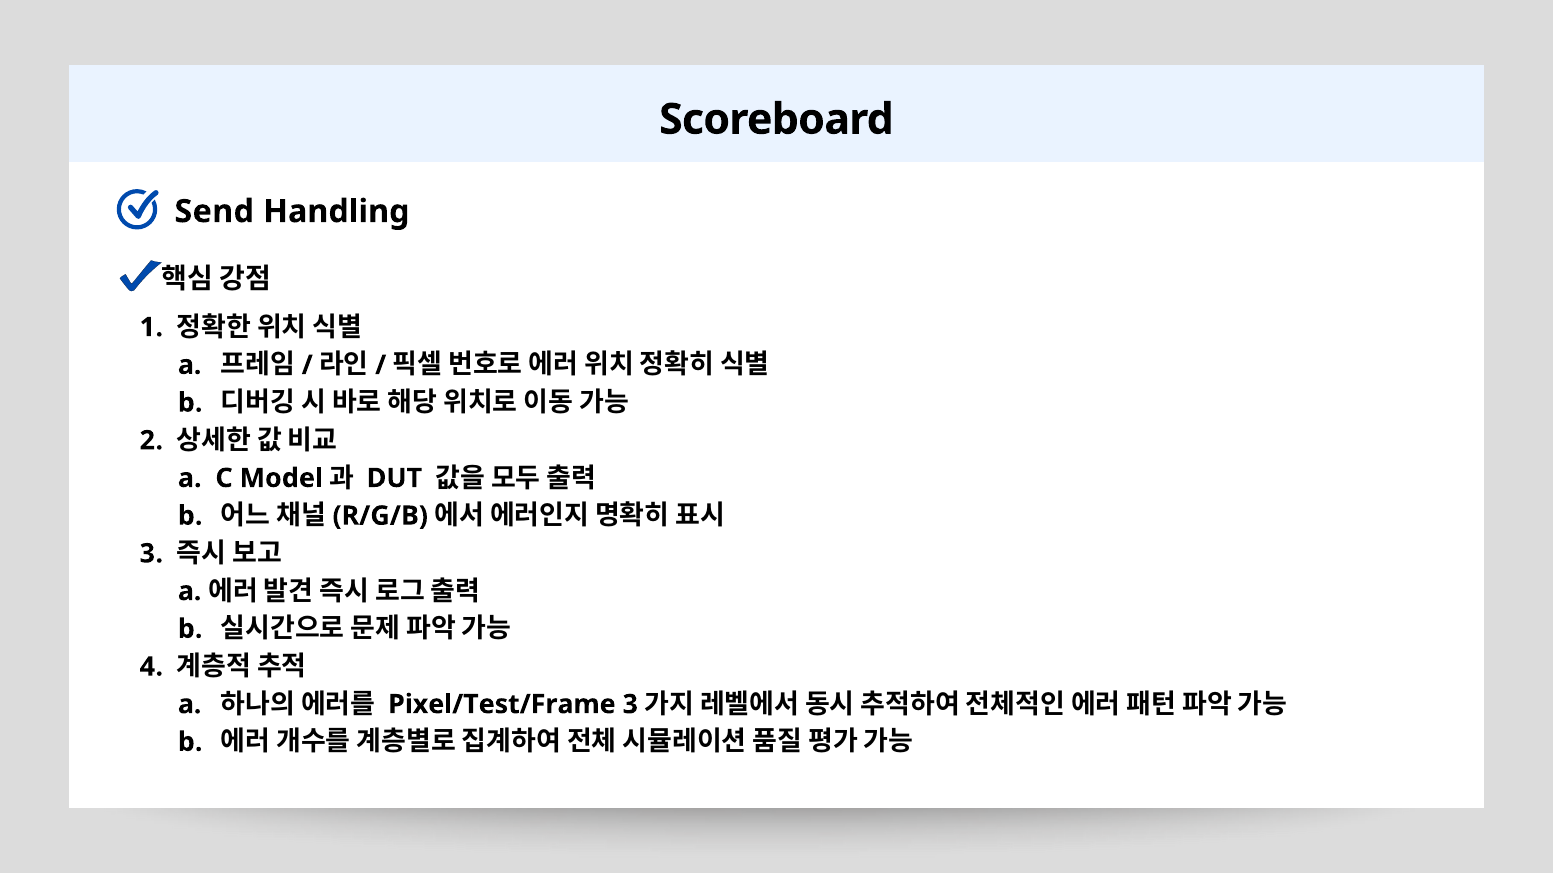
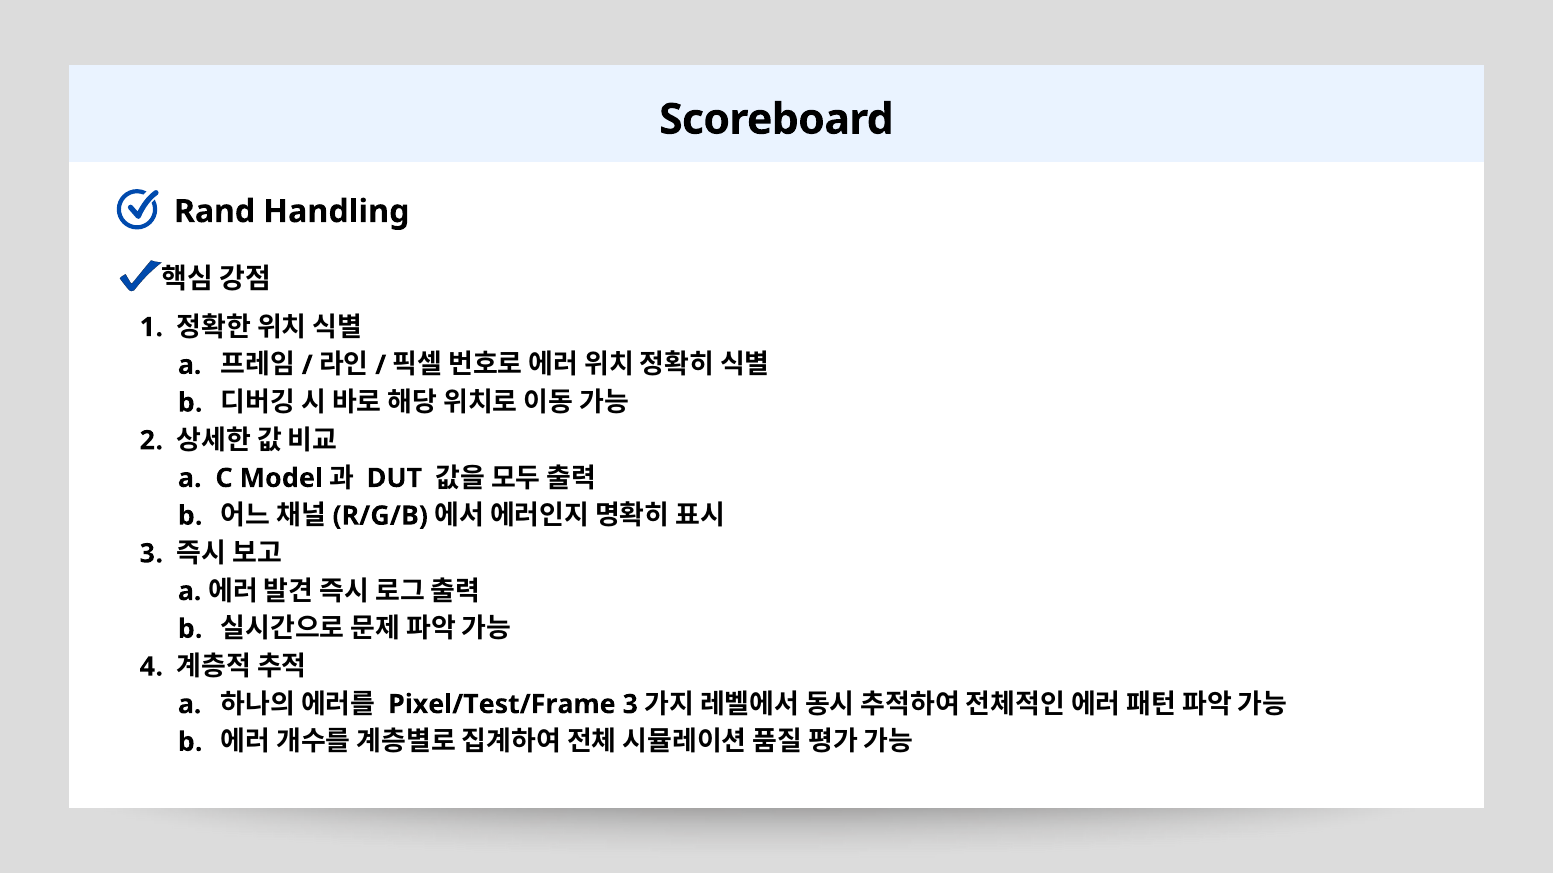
Send: Send -> Rand (215, 212)
